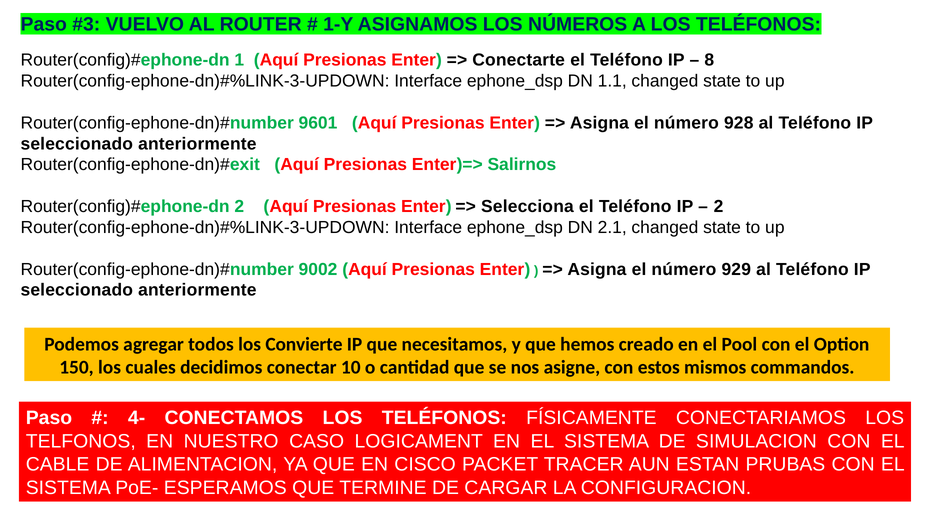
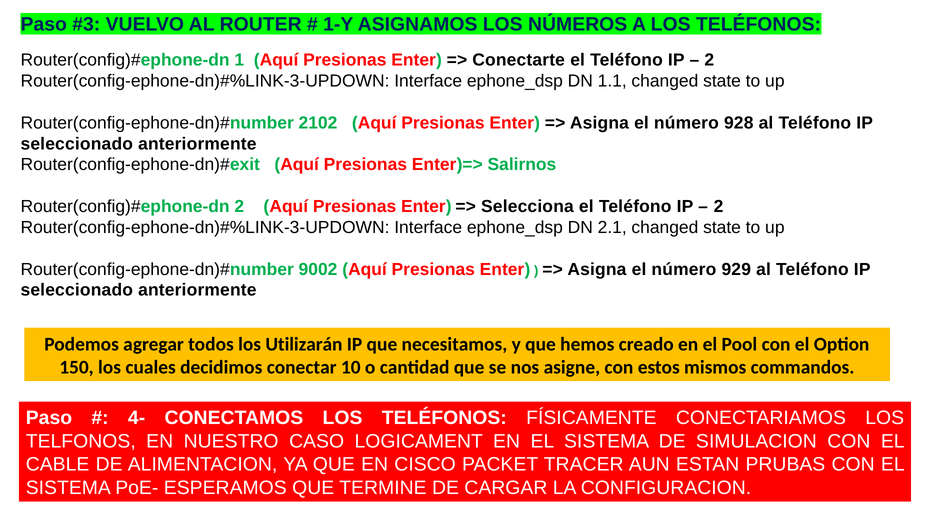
8: 8 -> 2 (709, 60)
9601: 9601 -> 2102 (318, 123)
Convierte: Convierte -> Utilizarán (304, 344)
